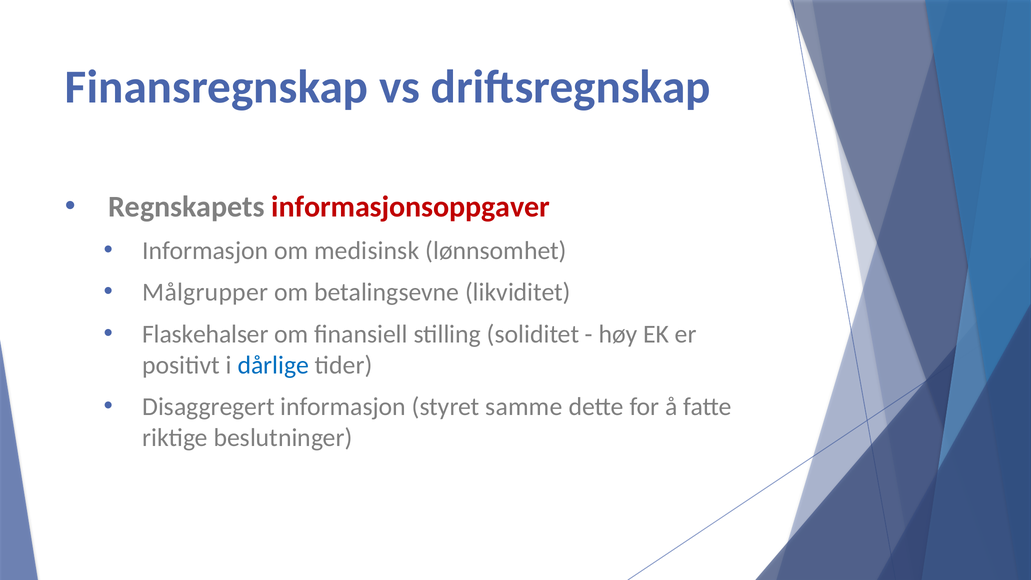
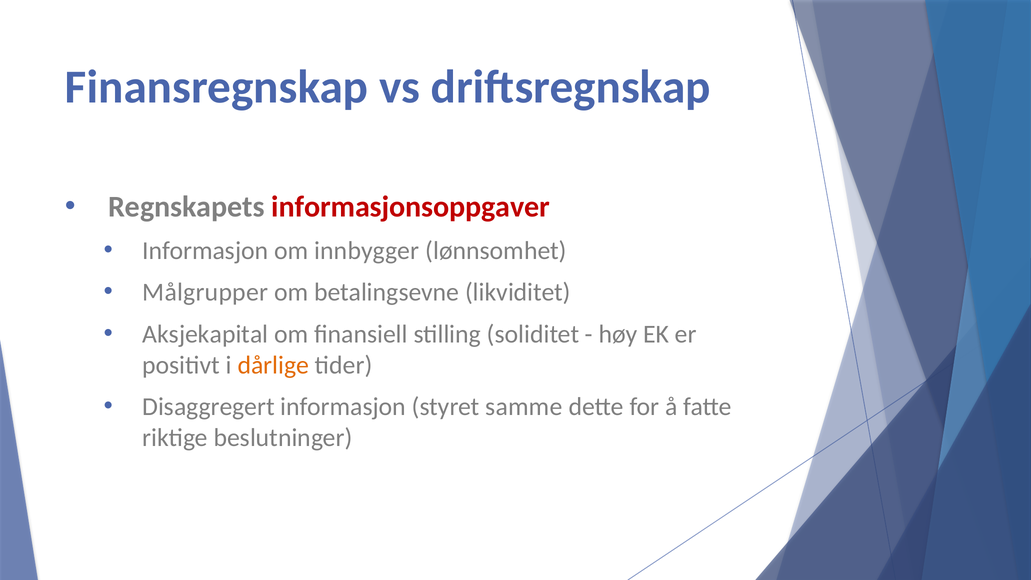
medisinsk: medisinsk -> innbygger (367, 251)
Flaskehalser: Flaskehalser -> Aksjekapital (205, 334)
dårlige colour: blue -> orange (273, 365)
